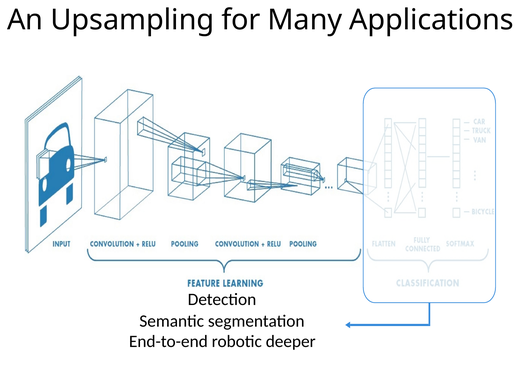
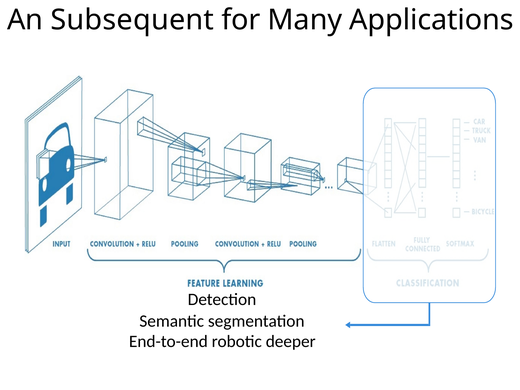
Upsampling: Upsampling -> Subsequent (132, 20)
